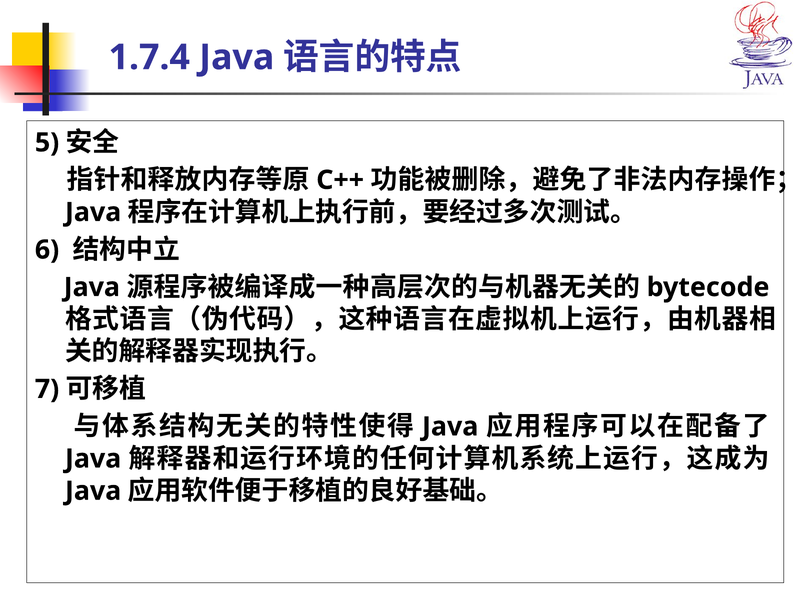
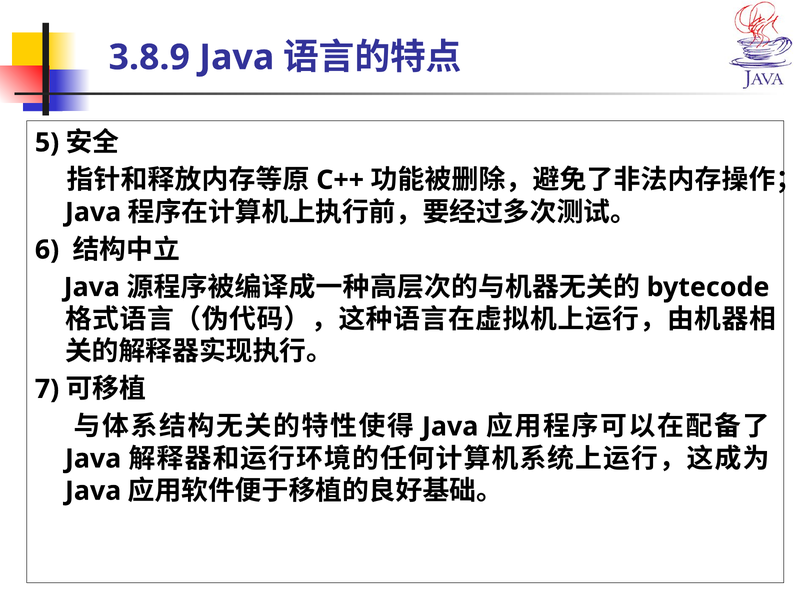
1.7.4: 1.7.4 -> 3.8.9 (149, 57)
